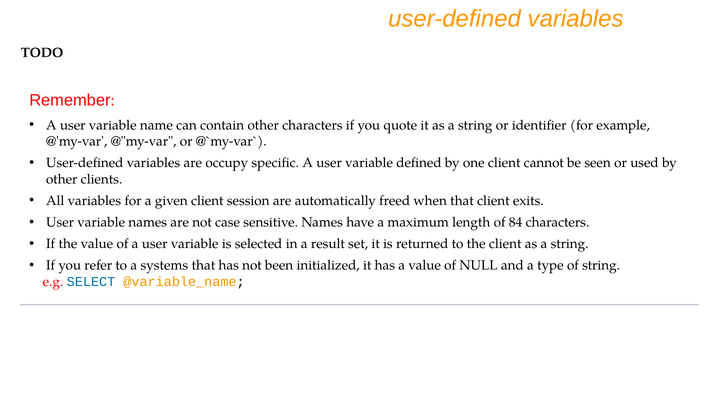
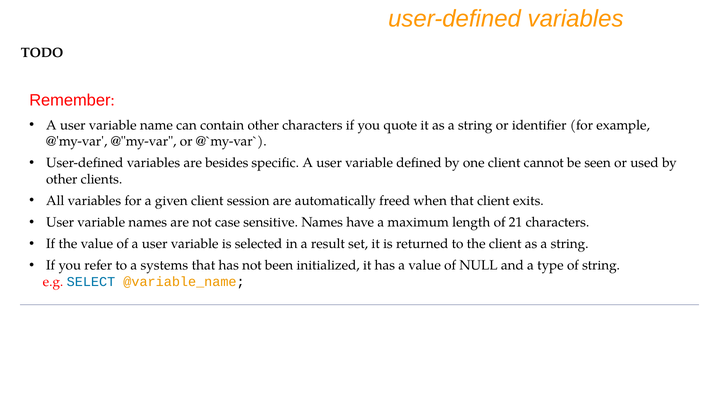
occupy: occupy -> besides (227, 163)
84: 84 -> 21 (516, 222)
